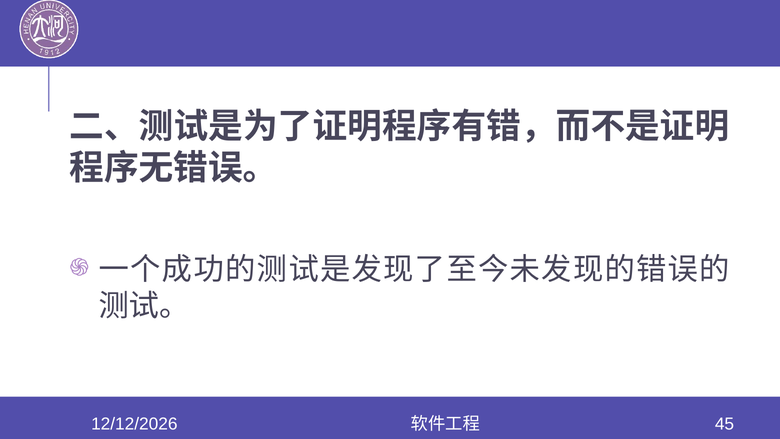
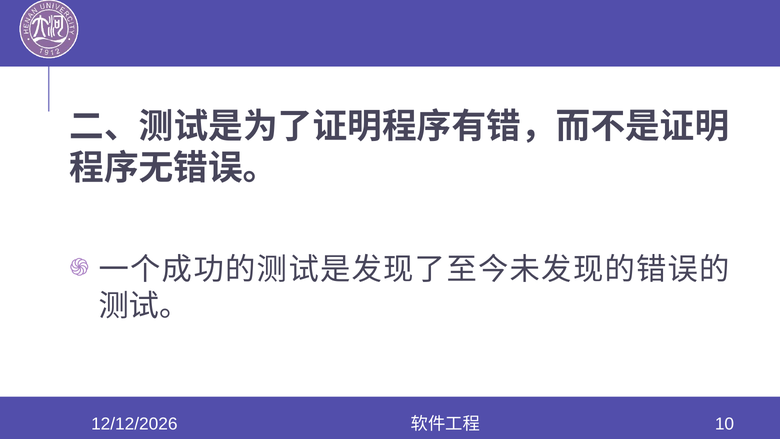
45: 45 -> 10 (725, 424)
